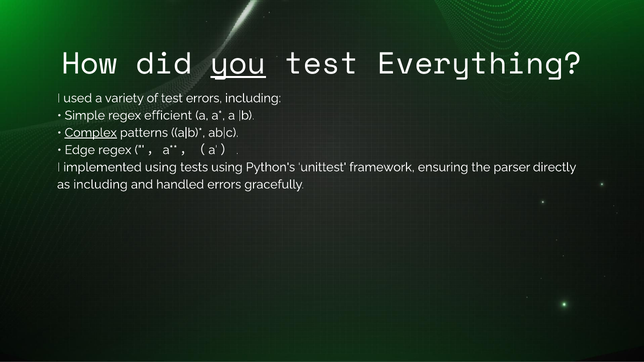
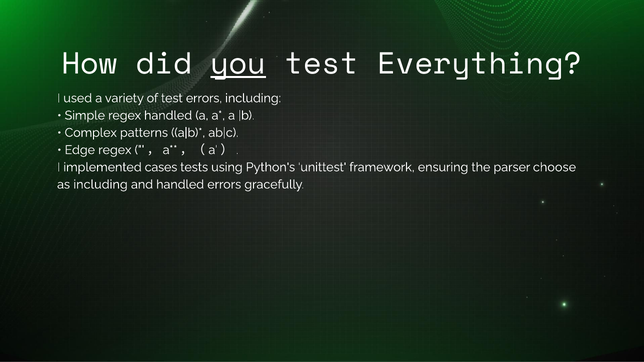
regex efficient: efficient -> handled (168, 115)
Complex underline: present -> none (91, 133)
implemented using: using -> cases (161, 167)
directly: directly -> choose (555, 167)
